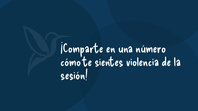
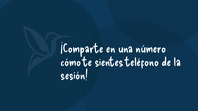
violencia: violencia -> teléfono (143, 62)
